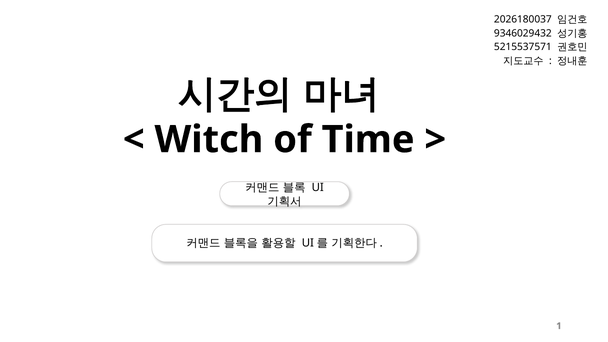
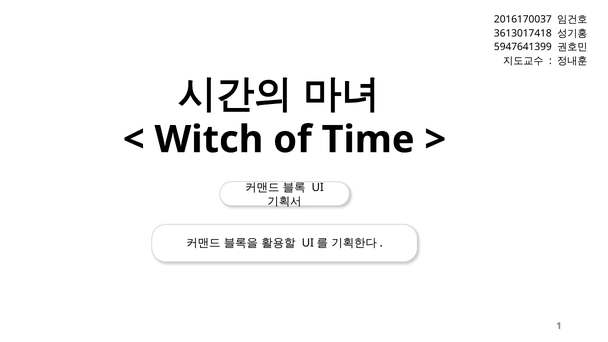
2026180037: 2026180037 -> 2016170037 (523, 19)
9346029432: 9346029432 -> 3613017418 (523, 33)
5215537571: 5215537571 -> 5947641399 (523, 47)
